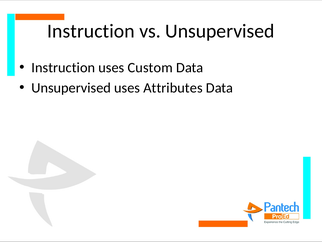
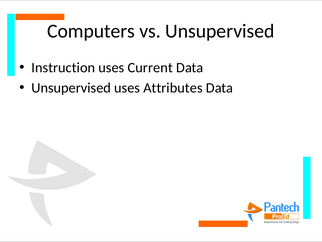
Instruction: Instruction -> Computers (91, 31)
Custom: Custom -> Current (150, 68)
